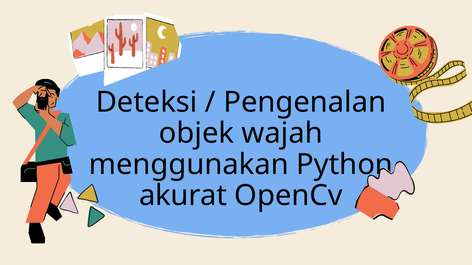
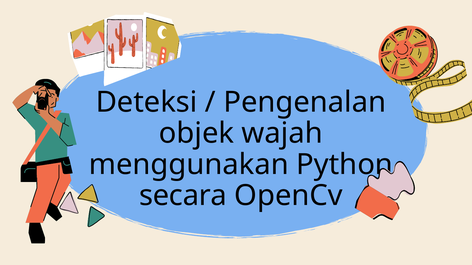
akurat: akurat -> secara (183, 196)
